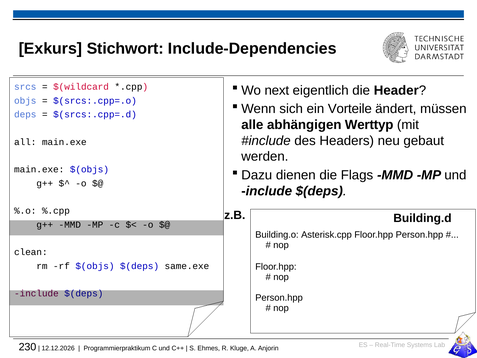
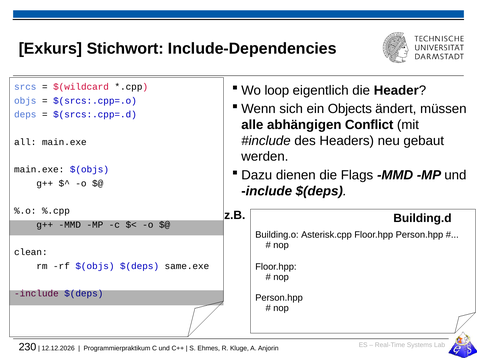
next: next -> loop (277, 90)
Vorteile: Vorteile -> Objects (350, 109)
Werttyp: Werttyp -> Conflict (369, 125)
